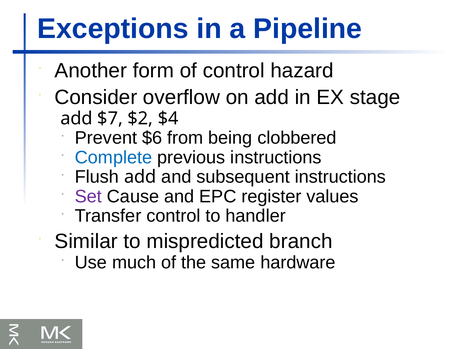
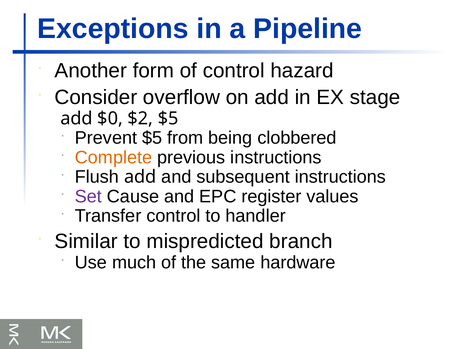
$7: $7 -> $0 (110, 118)
$2 $4: $4 -> $5 (168, 118)
Prevent $6: $6 -> $5 (152, 138)
Complete colour: blue -> orange (114, 157)
